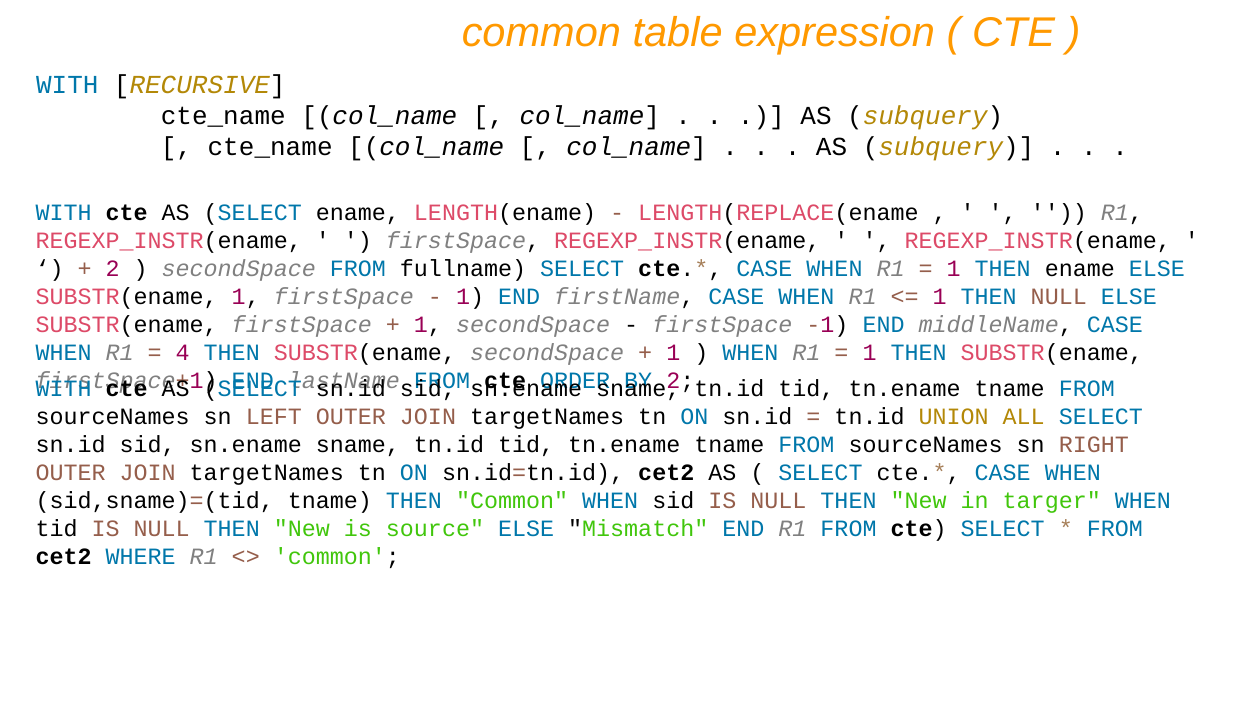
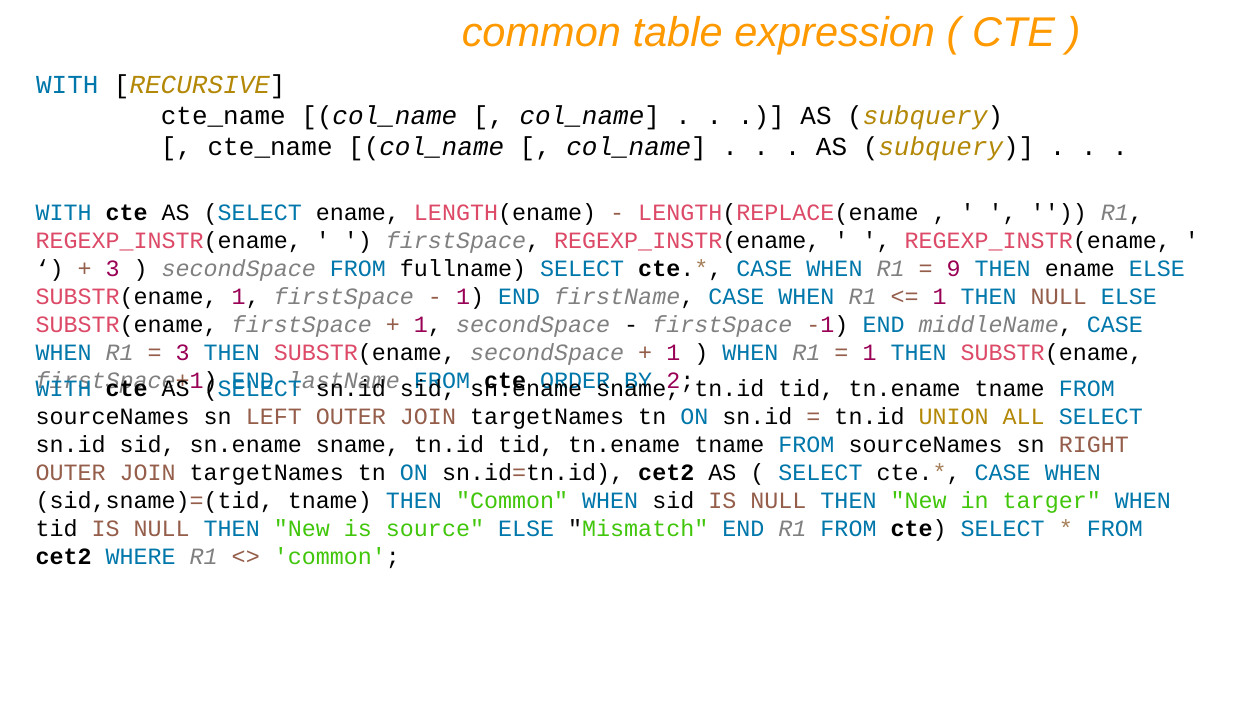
2: 2 -> 3 (113, 268)
1: 1 -> 9 (954, 268)
4: 4 -> 3 (183, 352)
